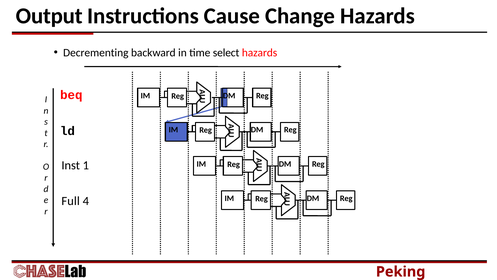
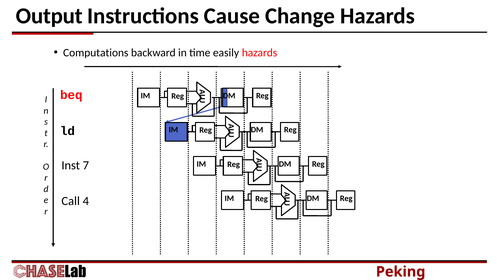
Decrementing: Decrementing -> Computations (96, 52)
select: select -> easily (226, 52)
1: 1 -> 7 (86, 165)
Full: Full -> Call (71, 201)
